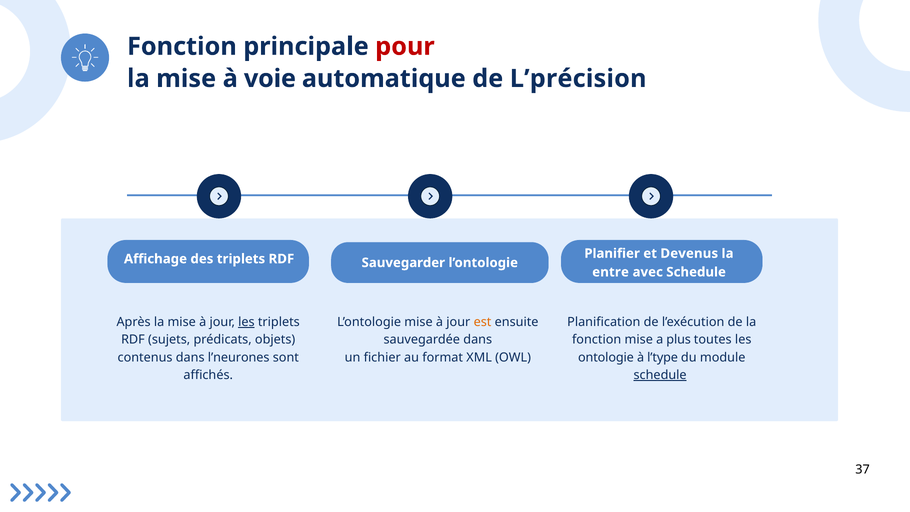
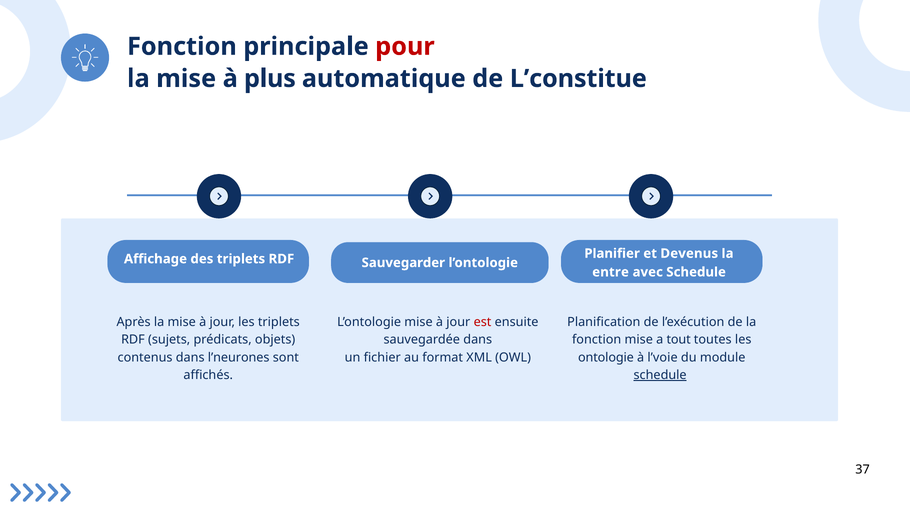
voie: voie -> plus (270, 79)
L’précision: L’précision -> L’constitue (578, 79)
les underline: present -> none (246, 322)
est colour: orange -> red (483, 322)
plus: plus -> tout (679, 340)
l’type: l’type -> l’voie (663, 357)
